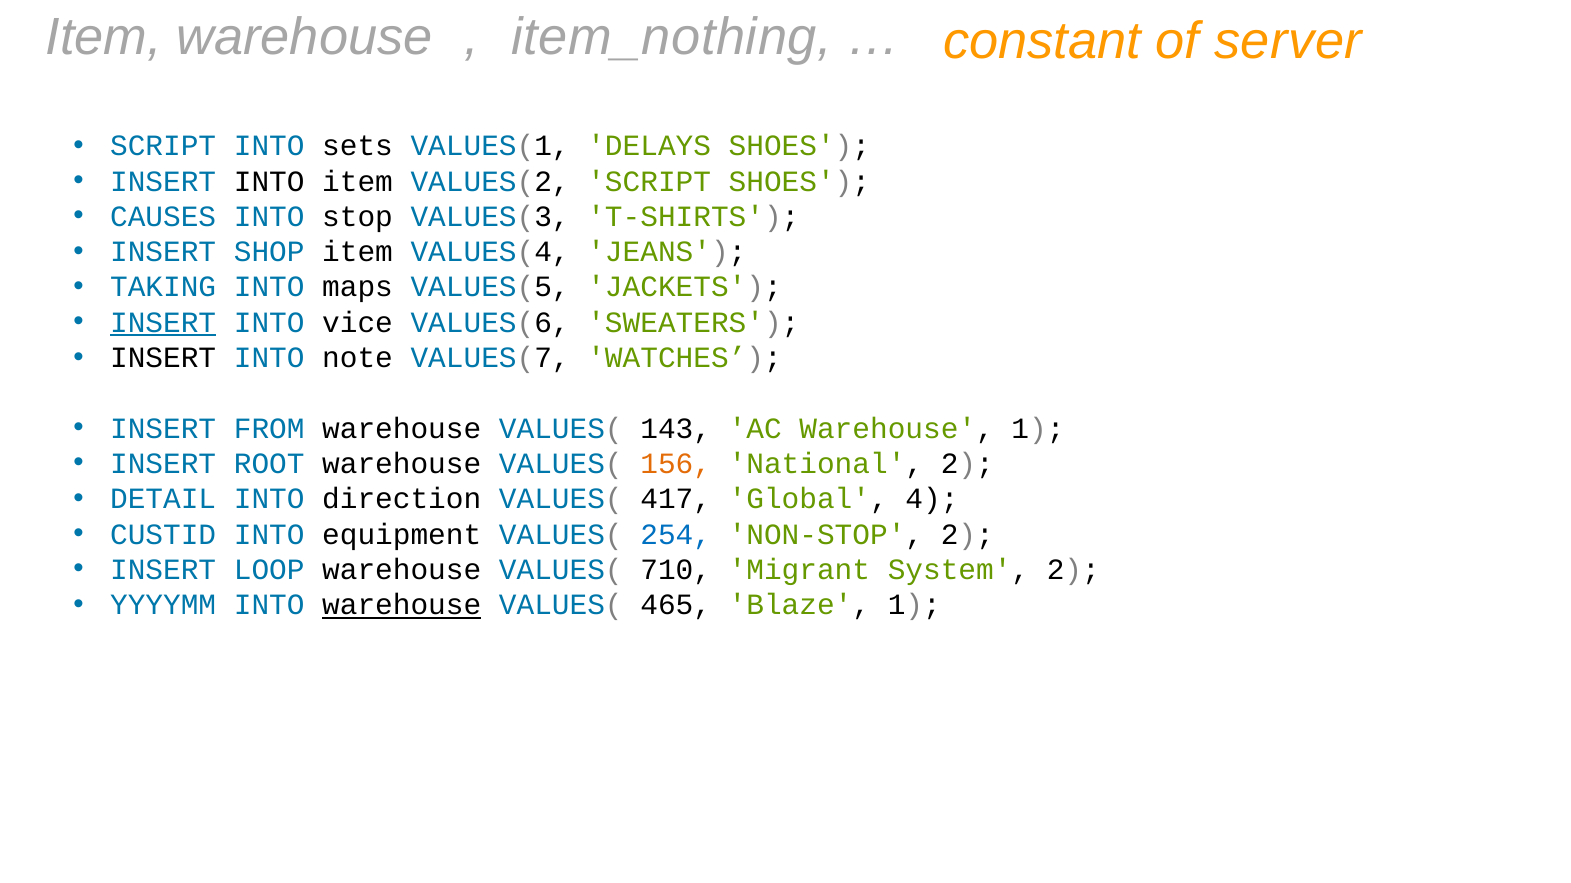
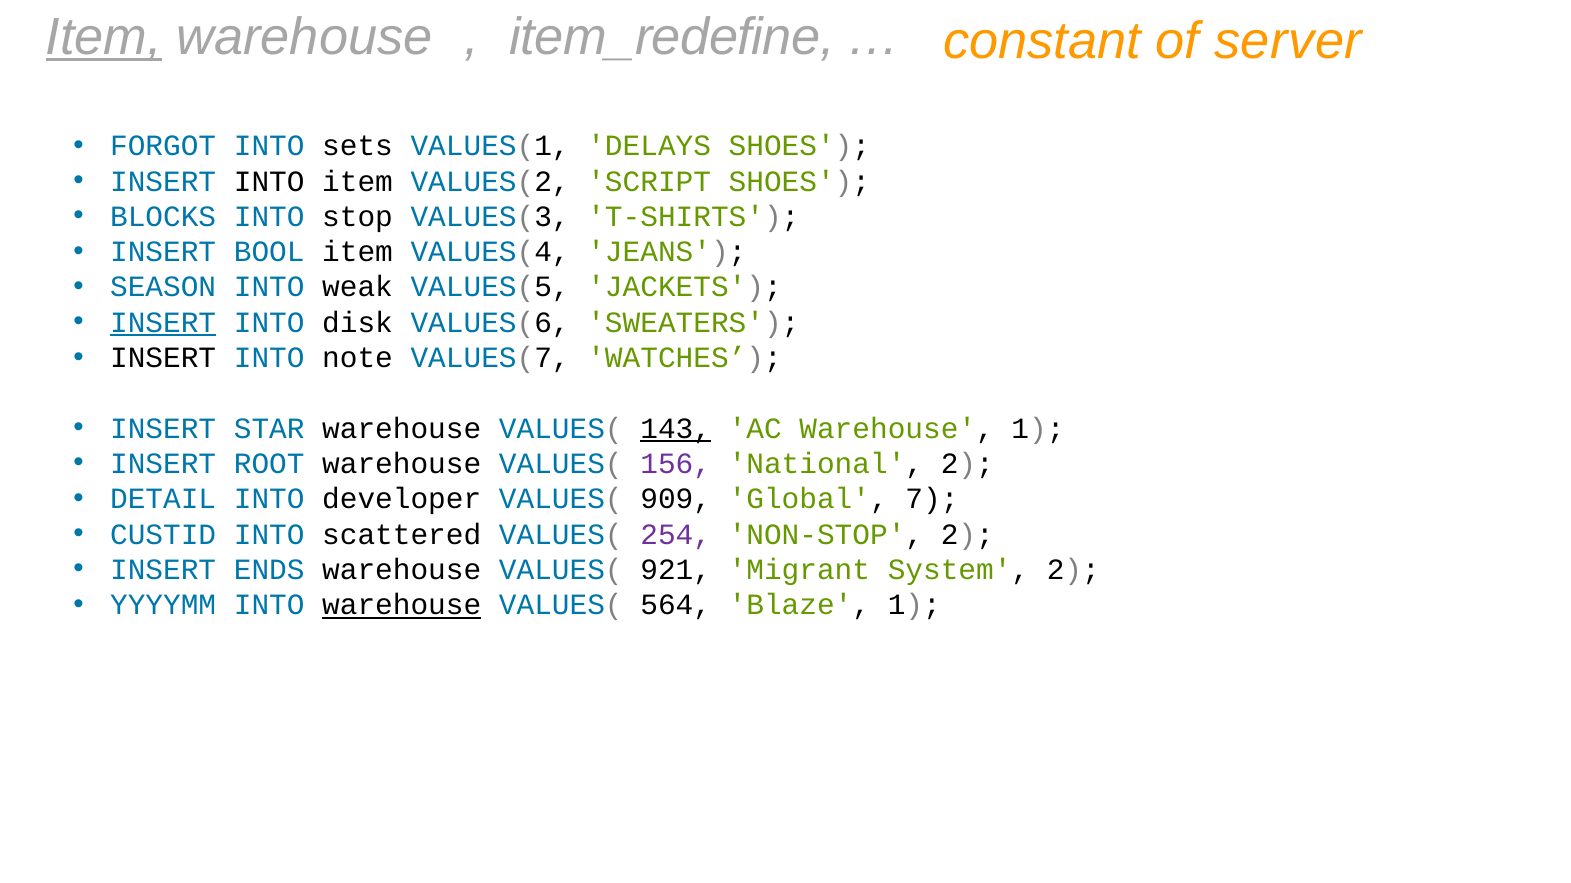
Item underline: none -> present (104, 37)
item_nothing: item_nothing -> item_redefine (672, 37)
SCRIPT: SCRIPT -> FORGOT (163, 146)
CAUSES: CAUSES -> BLOCKS (163, 217)
SHOP: SHOP -> BOOL (269, 252)
TAKING: TAKING -> SEASON (163, 287)
maps: maps -> weak (358, 287)
vice: vice -> disk (358, 323)
FROM: FROM -> STAR (269, 429)
143 underline: none -> present (676, 429)
156 colour: orange -> purple (676, 464)
direction: direction -> developer (402, 500)
417: 417 -> 909 (676, 500)
4: 4 -> 7 (932, 500)
equipment: equipment -> scattered (402, 535)
254 colour: blue -> purple (676, 535)
LOOP: LOOP -> ENDS (269, 570)
710: 710 -> 921 (676, 570)
465: 465 -> 564 (676, 606)
